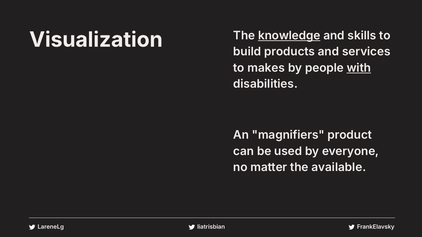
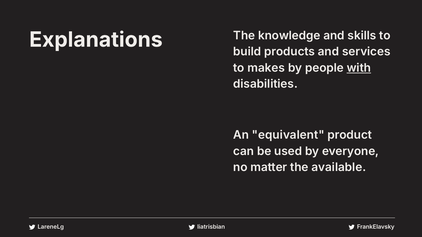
Visualization: Visualization -> Explanations (96, 40)
knowledge underline: present -> none (289, 36)
magnifiers: magnifiers -> equivalent (288, 135)
